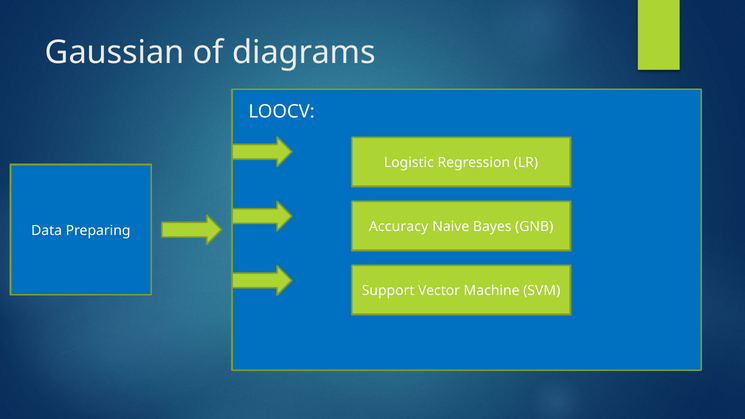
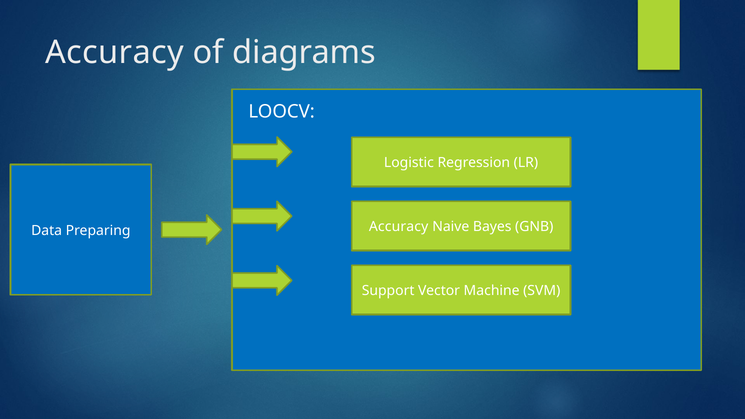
Gaussian: Gaussian -> Accuracy (114, 52)
